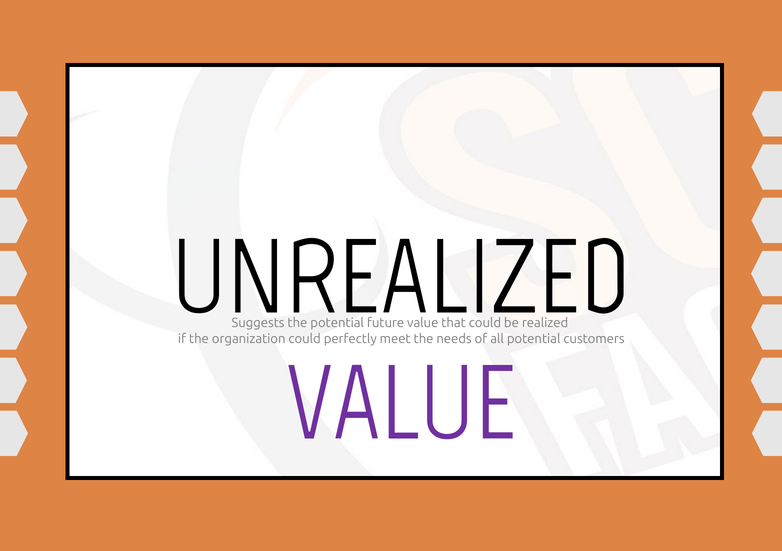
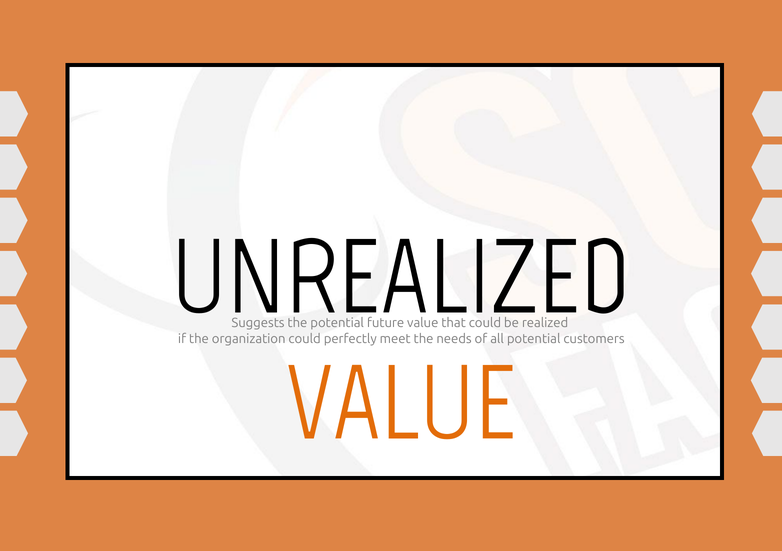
VALUE colour: purple -> orange (402, 404)
